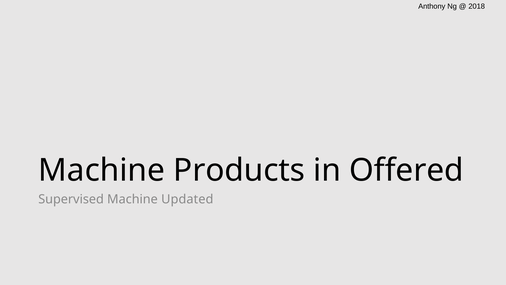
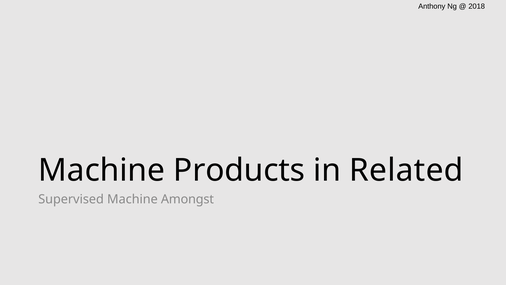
Offered: Offered -> Related (406, 170)
Updated: Updated -> Amongst (187, 199)
